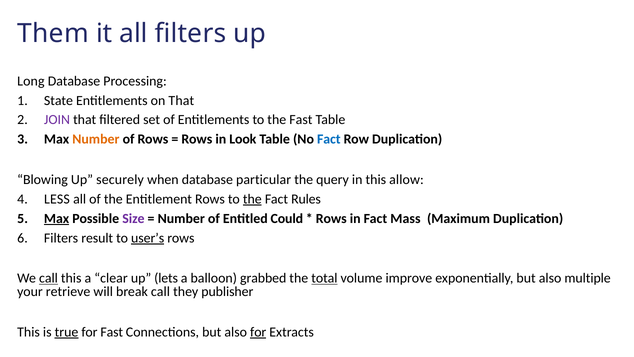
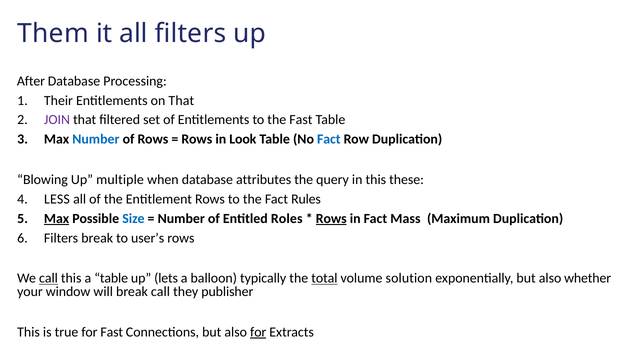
Long: Long -> After (31, 81)
State: State -> Their (58, 100)
Number colour: orange -> blue (96, 139)
securely: securely -> multiple (120, 179)
particular: particular -> attributes (264, 179)
allow: allow -> these (407, 179)
the underline: present -> none (252, 199)
Size colour: purple -> blue (133, 218)
Could: Could -> Roles (287, 218)
Rows underline: none -> present (331, 218)
Filters result: result -> break (97, 238)
user’s underline: present -> none (148, 238)
a clear: clear -> table (111, 278)
grabbed: grabbed -> typically (263, 278)
improve: improve -> solution (409, 278)
multiple: multiple -> whether (588, 278)
retrieve: retrieve -> window (68, 292)
true underline: present -> none (67, 332)
